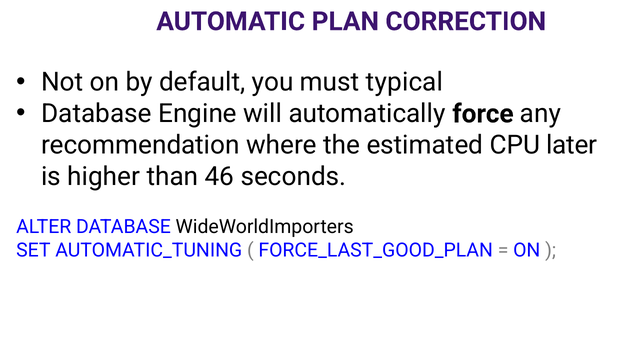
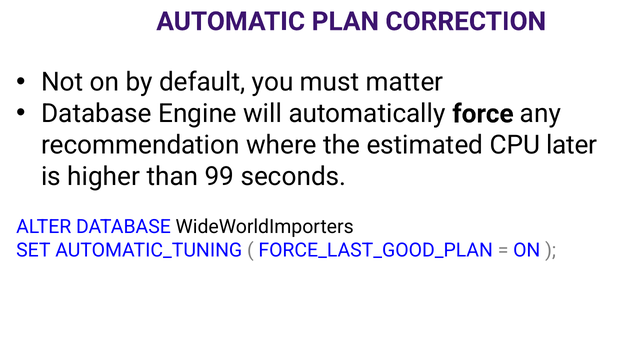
typical: typical -> matter (405, 82)
46: 46 -> 99 (219, 177)
